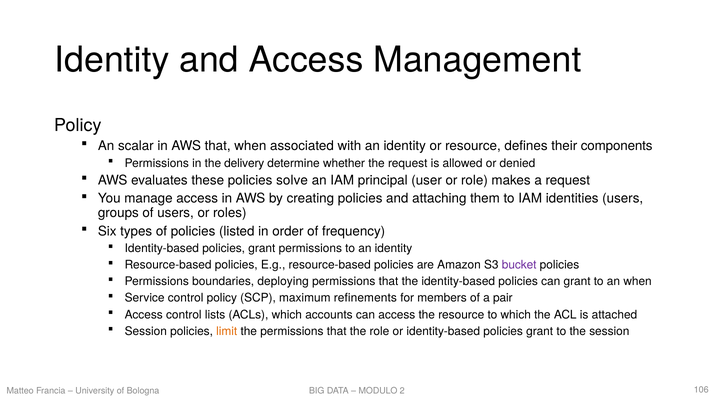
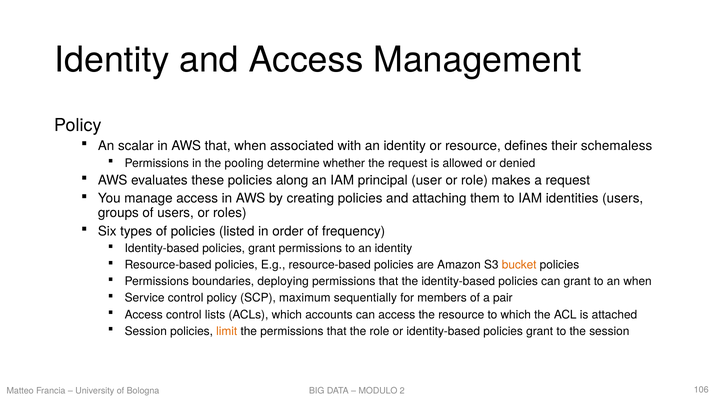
components: components -> schemaless (617, 146)
delivery: delivery -> pooling (244, 163)
solve: solve -> along (292, 181)
bucket colour: purple -> orange (519, 265)
refinements: refinements -> sequentially (365, 299)
